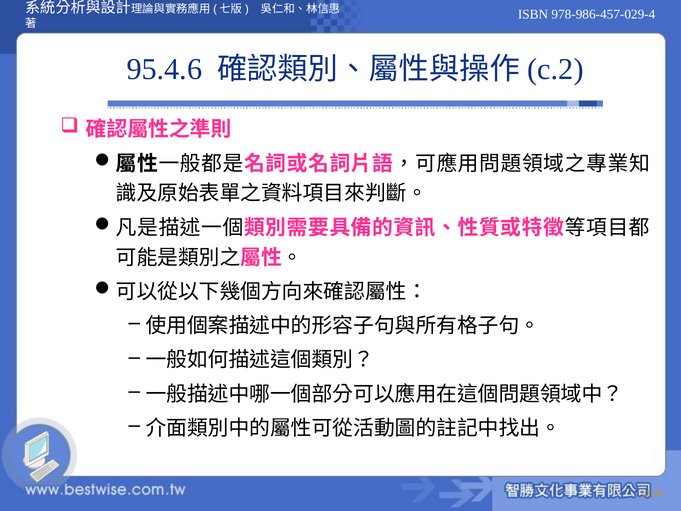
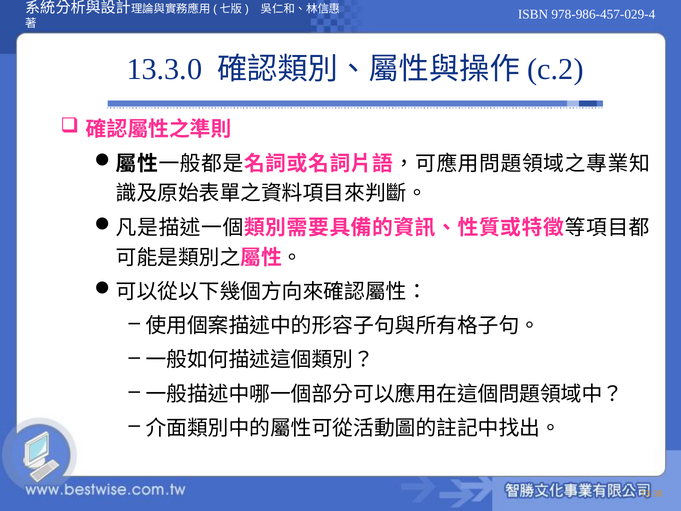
95.4.6: 95.4.6 -> 13.3.0 (164, 69)
